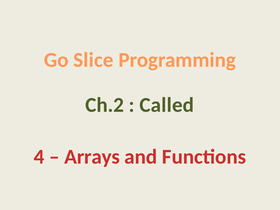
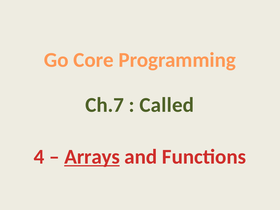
Slice: Slice -> Core (94, 60)
Ch.2: Ch.2 -> Ch.7 (105, 105)
Arrays underline: none -> present (92, 157)
